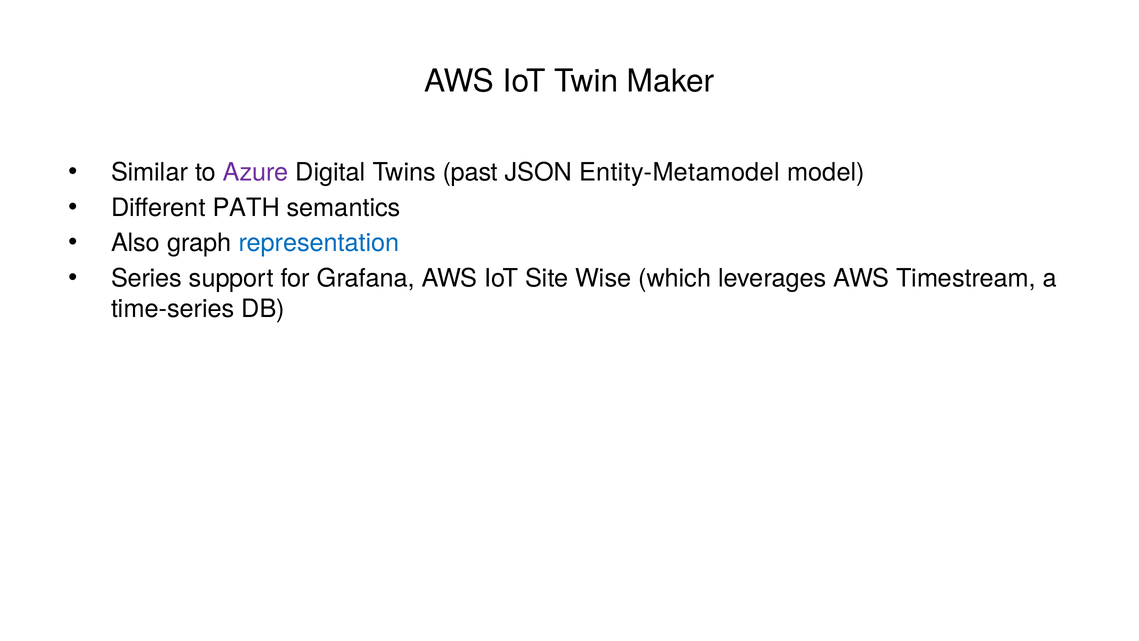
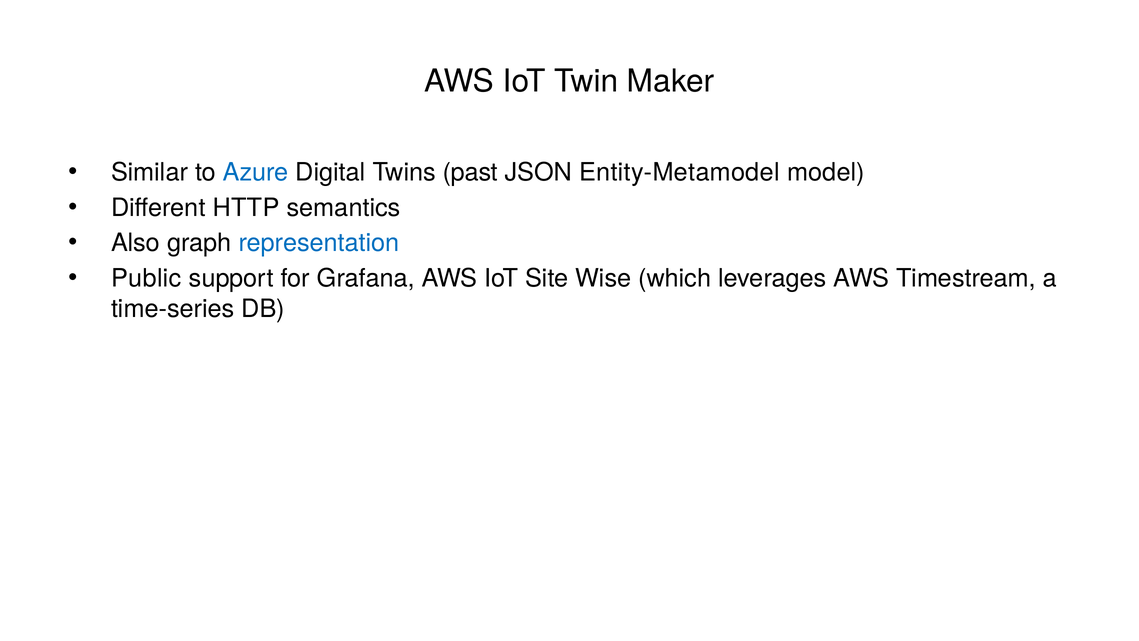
Azure colour: purple -> blue (256, 172)
PATH: PATH -> HTTP (246, 208)
Series: Series -> Public (146, 278)
